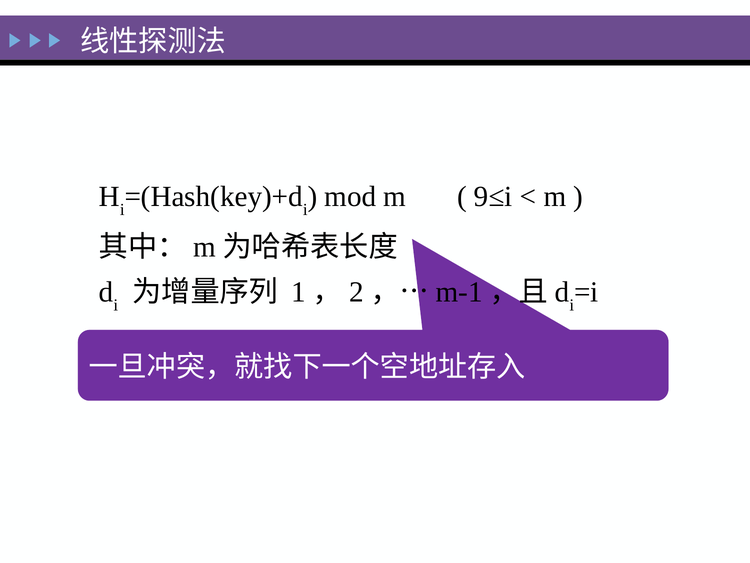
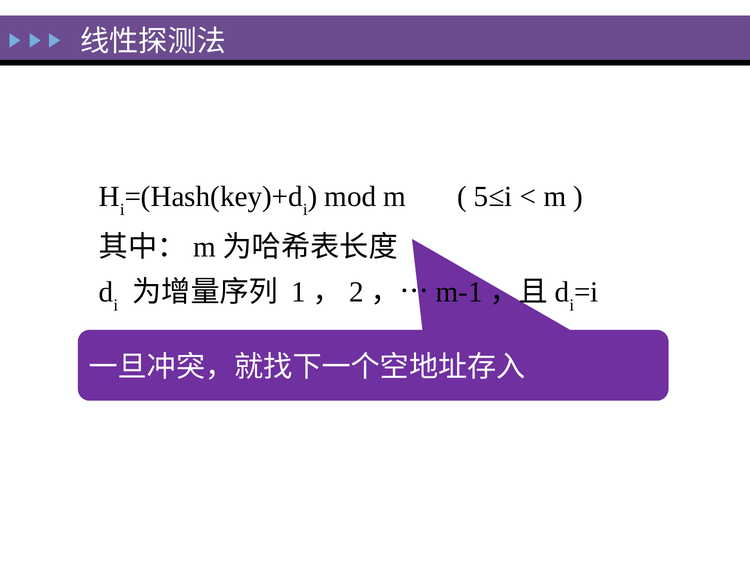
9≤i: 9≤i -> 5≤i (493, 197)
